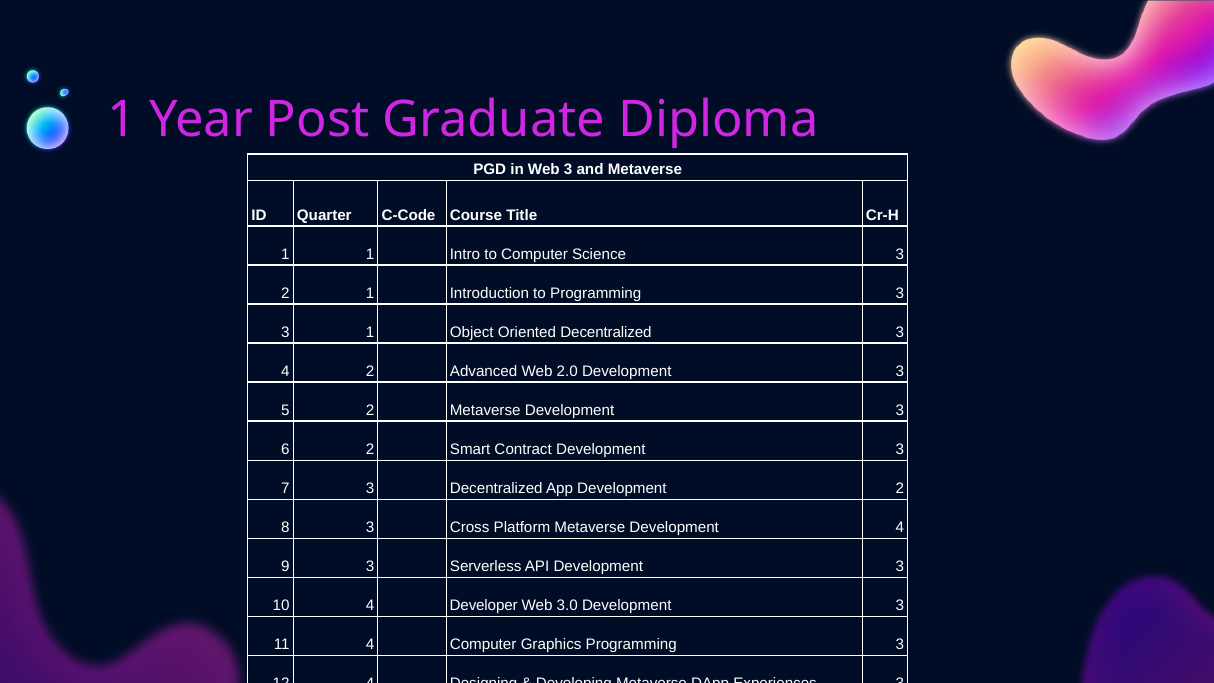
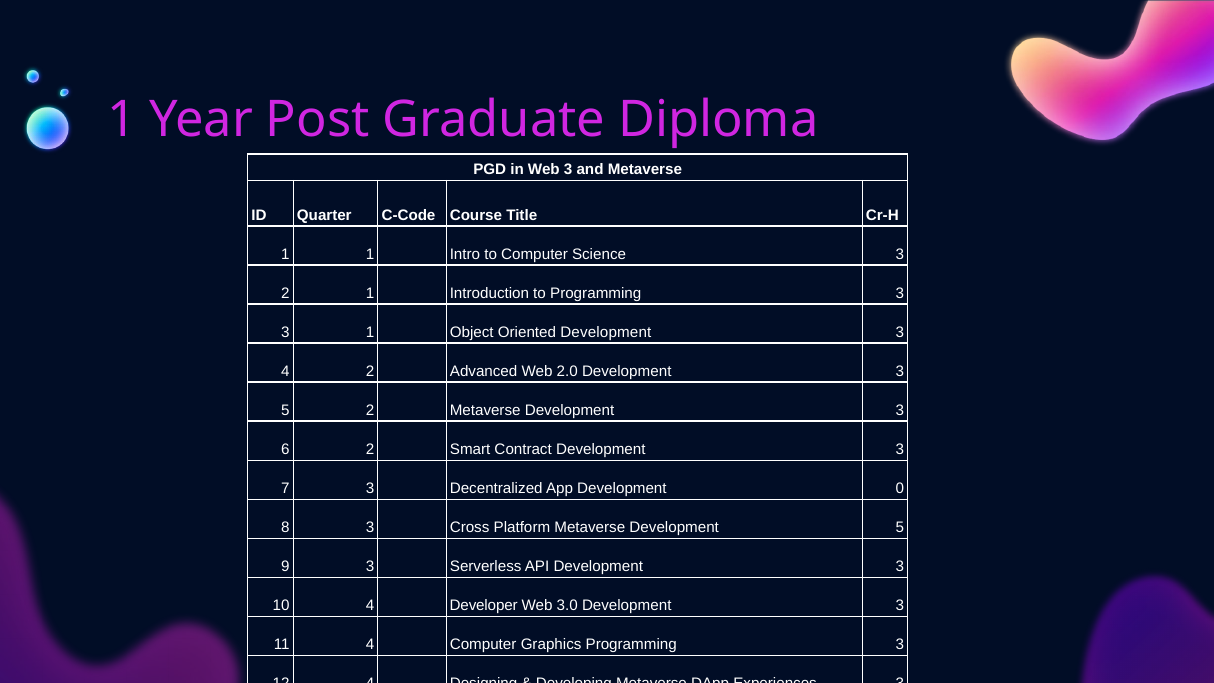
Oriented Decentralized: Decentralized -> Development (606, 332)
Development 2: 2 -> 0 (900, 488)
Development 4: 4 -> 5 (900, 527)
